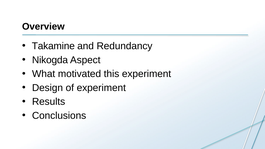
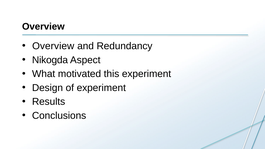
Takamine: Takamine -> Overview (53, 46)
